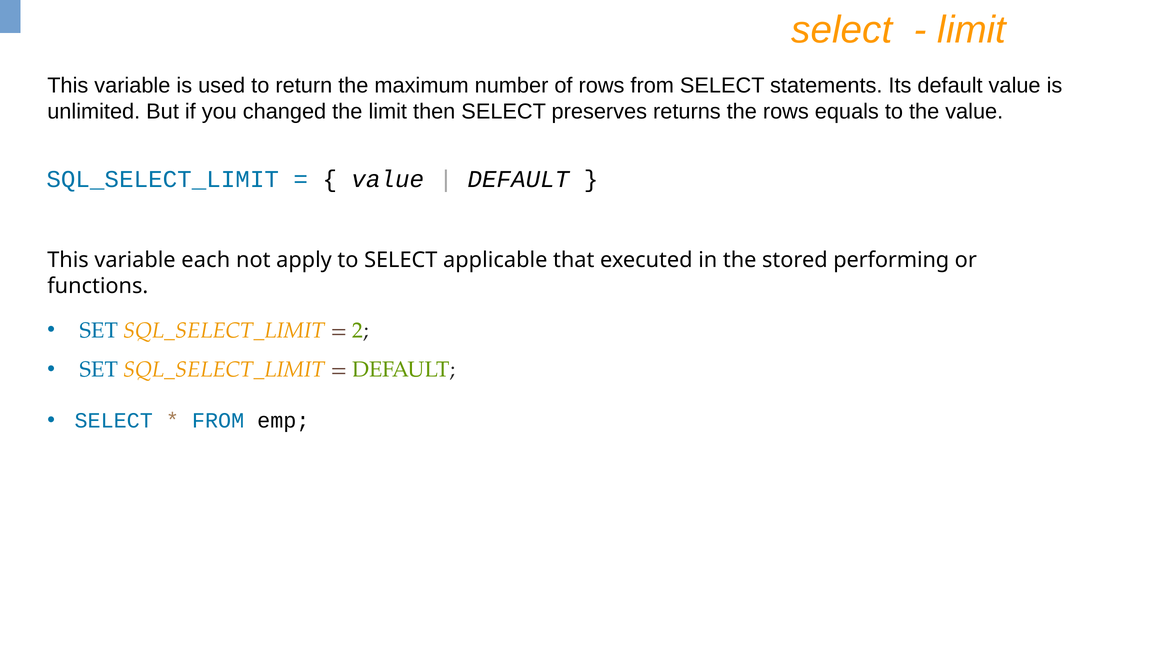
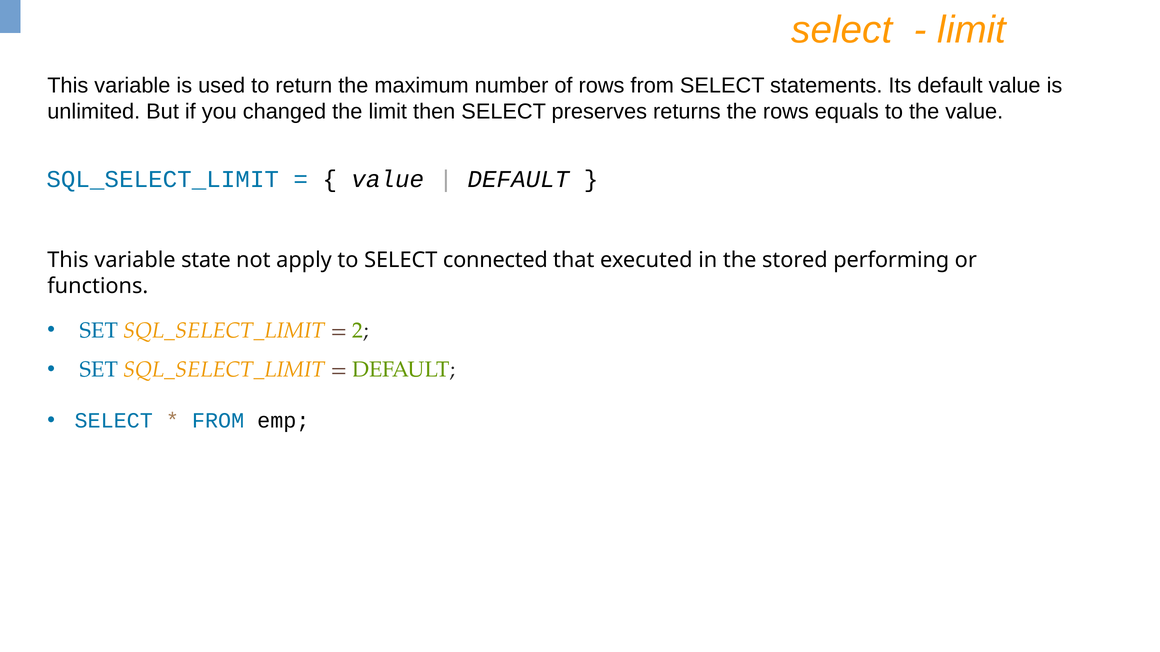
each: each -> state (206, 260)
applicable: applicable -> connected (495, 260)
